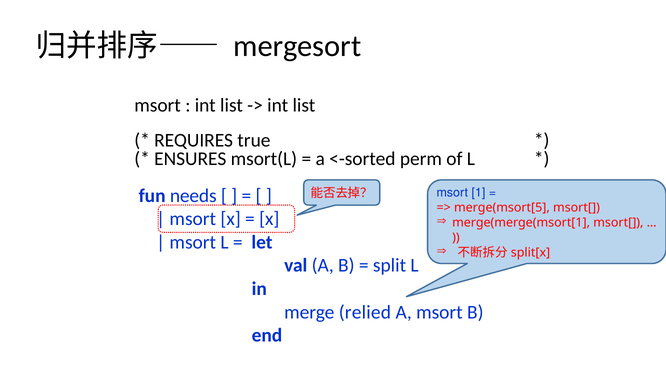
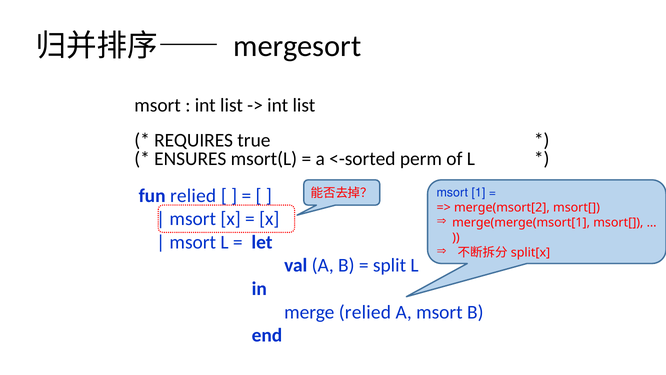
fun needs: needs -> relied (193, 195)
merge(msort[5: merge(msort[5 -> merge(msort[2 (502, 207)
